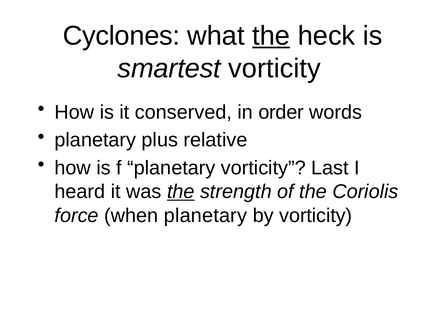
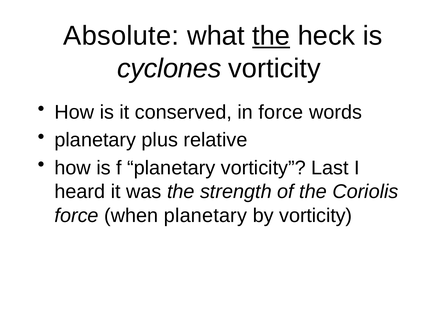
Cyclones: Cyclones -> Absolute (121, 36)
smartest: smartest -> cyclones (169, 68)
in order: order -> force (281, 112)
the underline: present -> none (181, 191)
